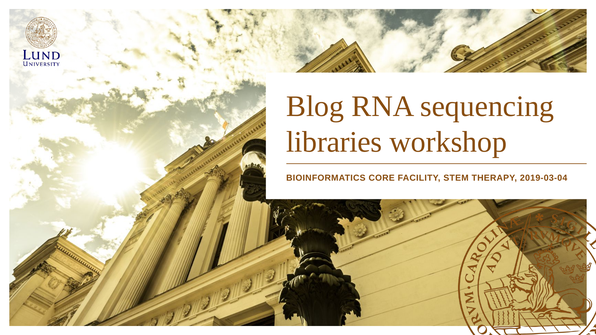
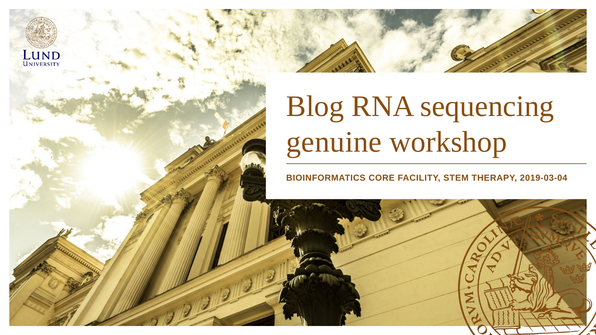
libraries: libraries -> genuine (334, 142)
